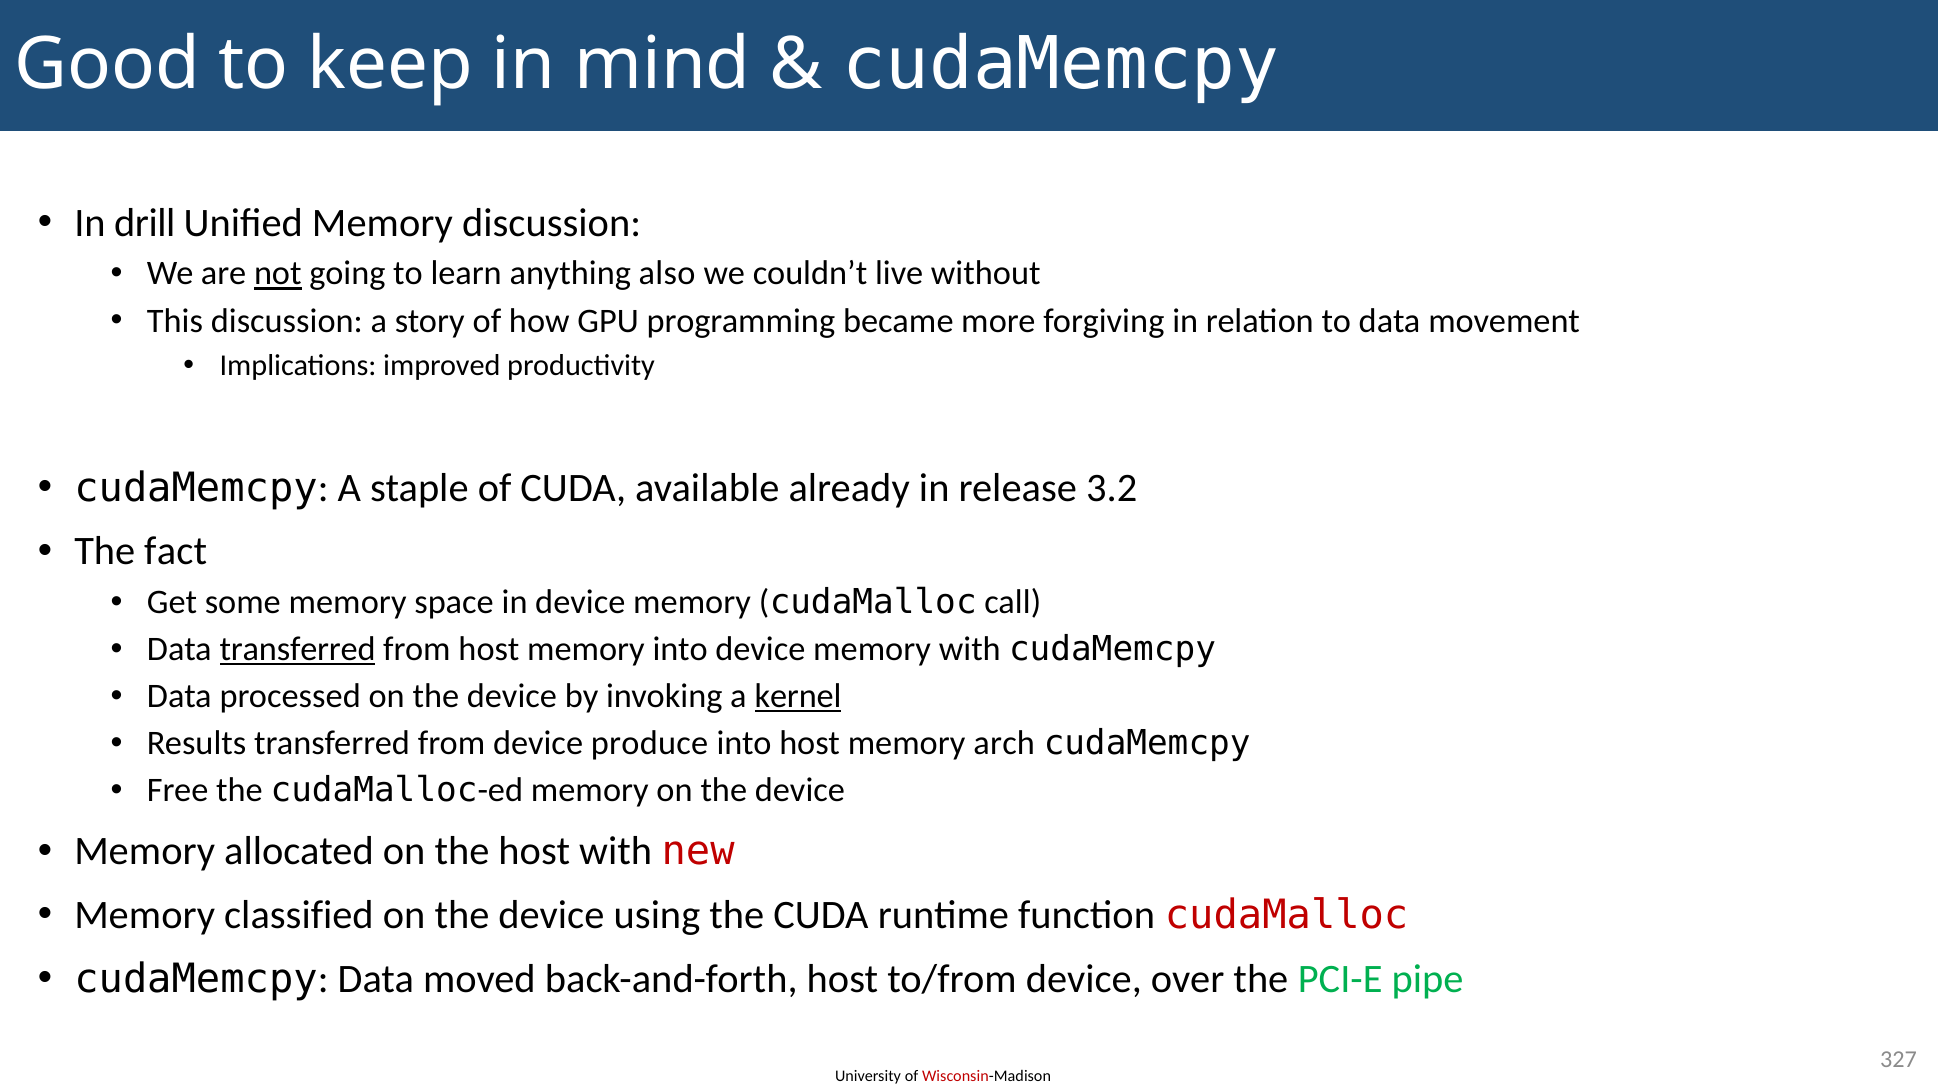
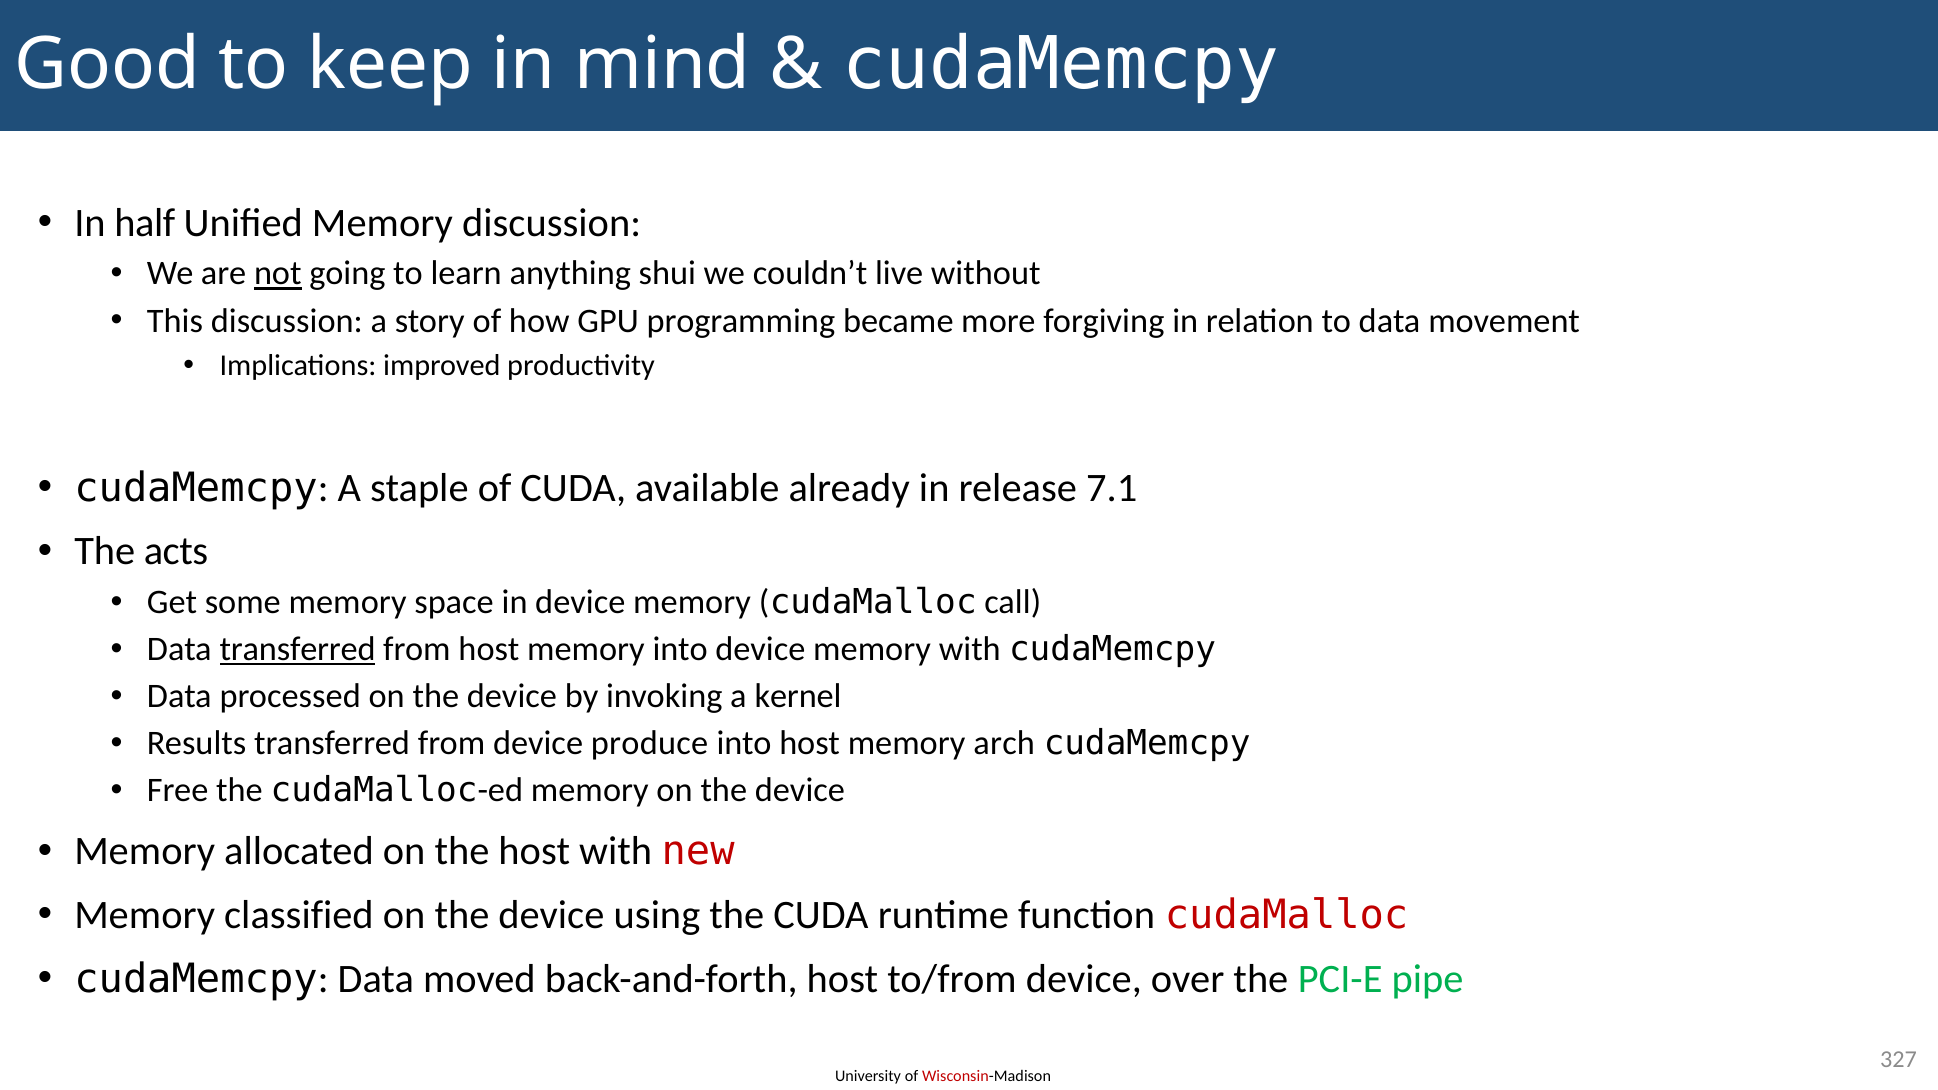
drill: drill -> half (145, 223)
also: also -> shui (667, 274)
3.2: 3.2 -> 7.1 (1112, 488)
fact: fact -> acts (176, 552)
kernel underline: present -> none (798, 696)
